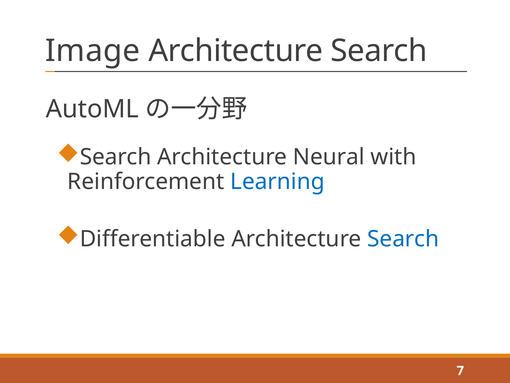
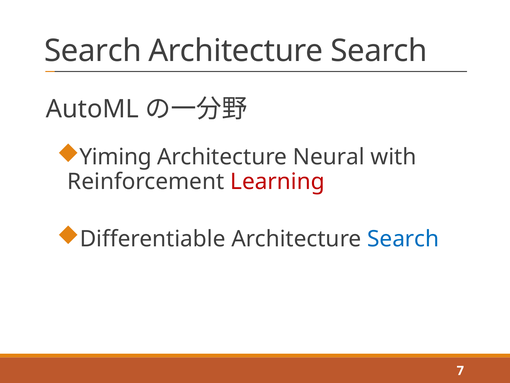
Image: Image -> Search (93, 51)
Search: Search -> Yiming (116, 157)
Learning colour: blue -> red (277, 181)
